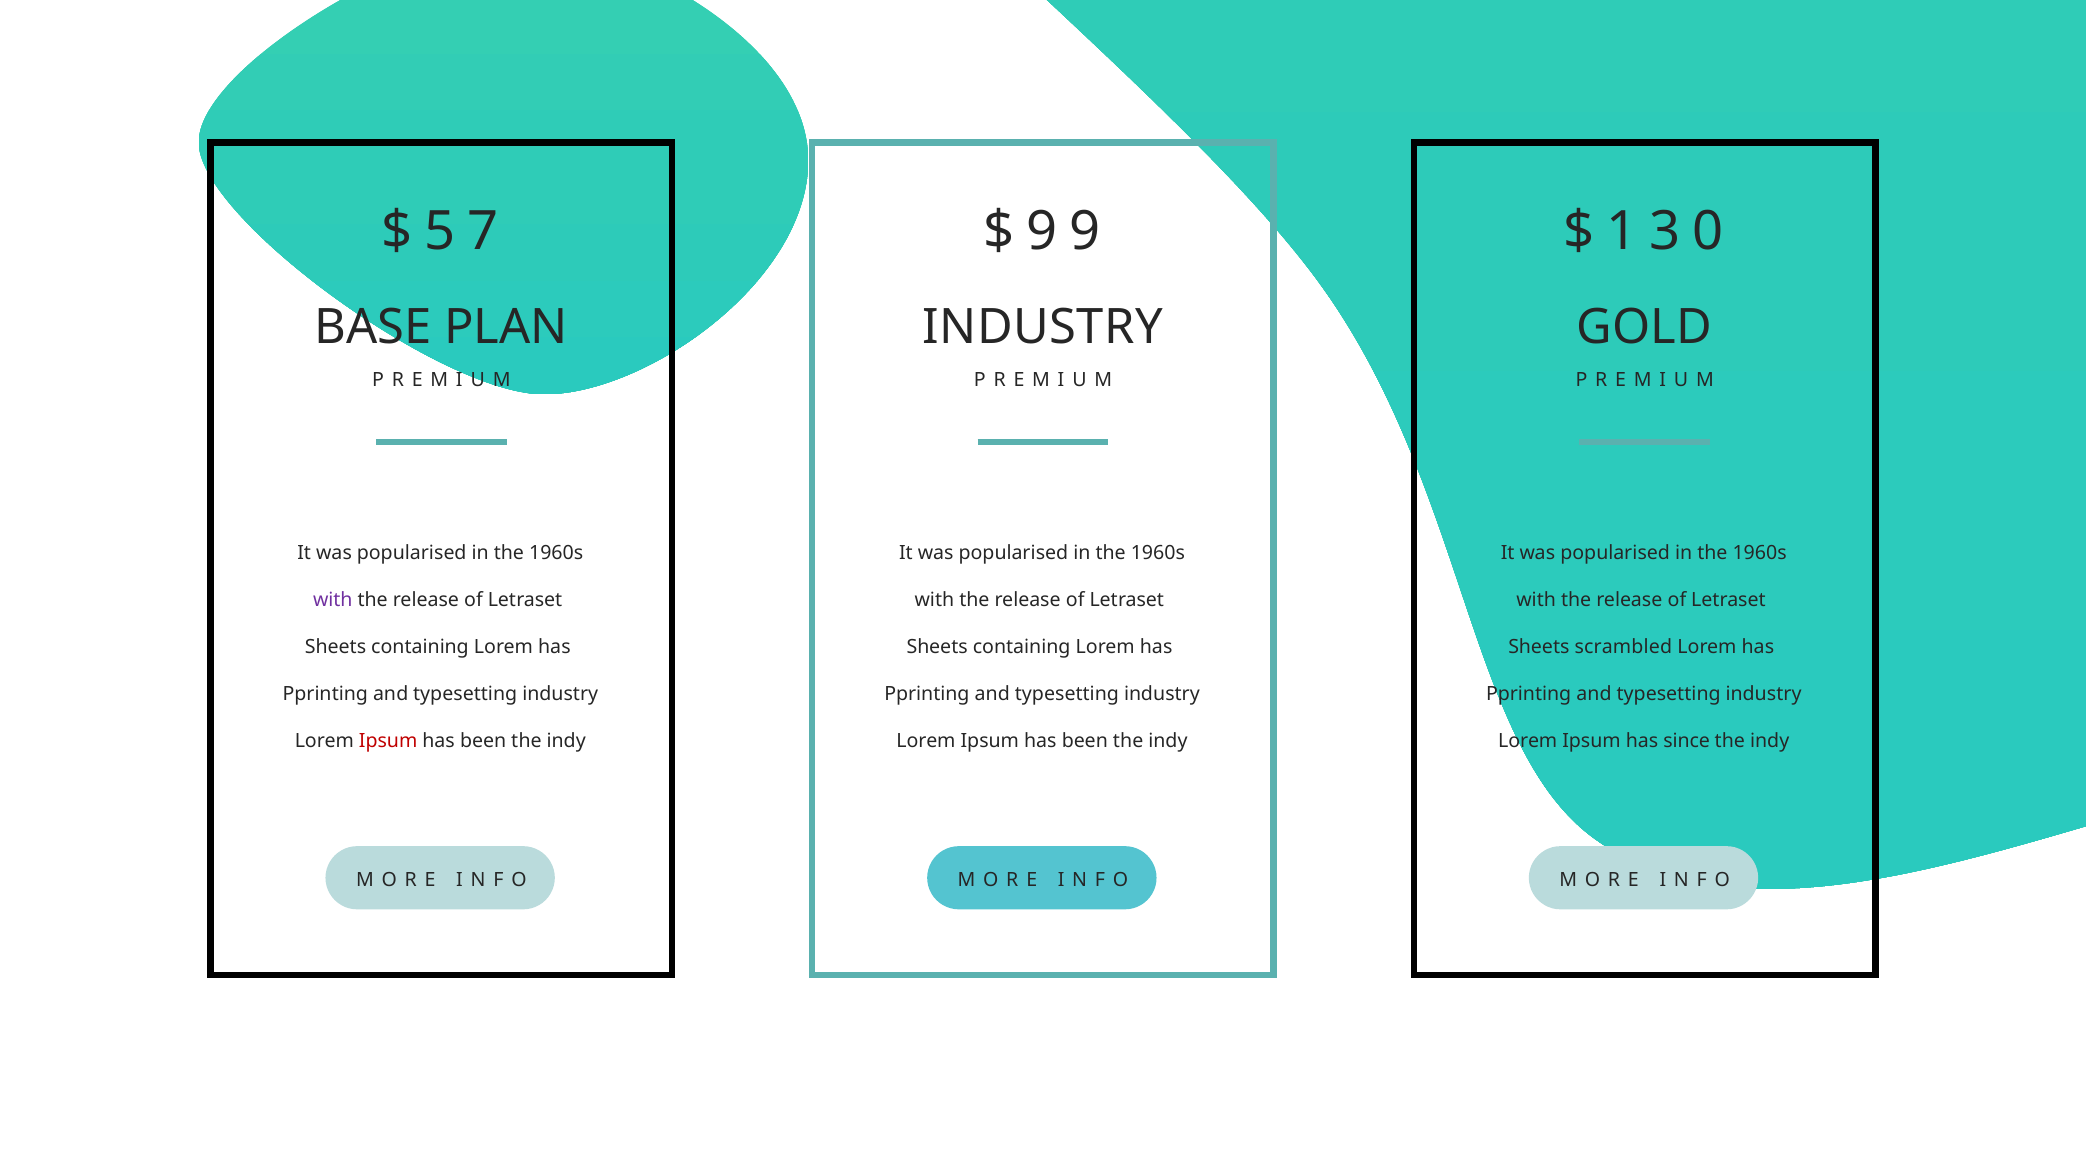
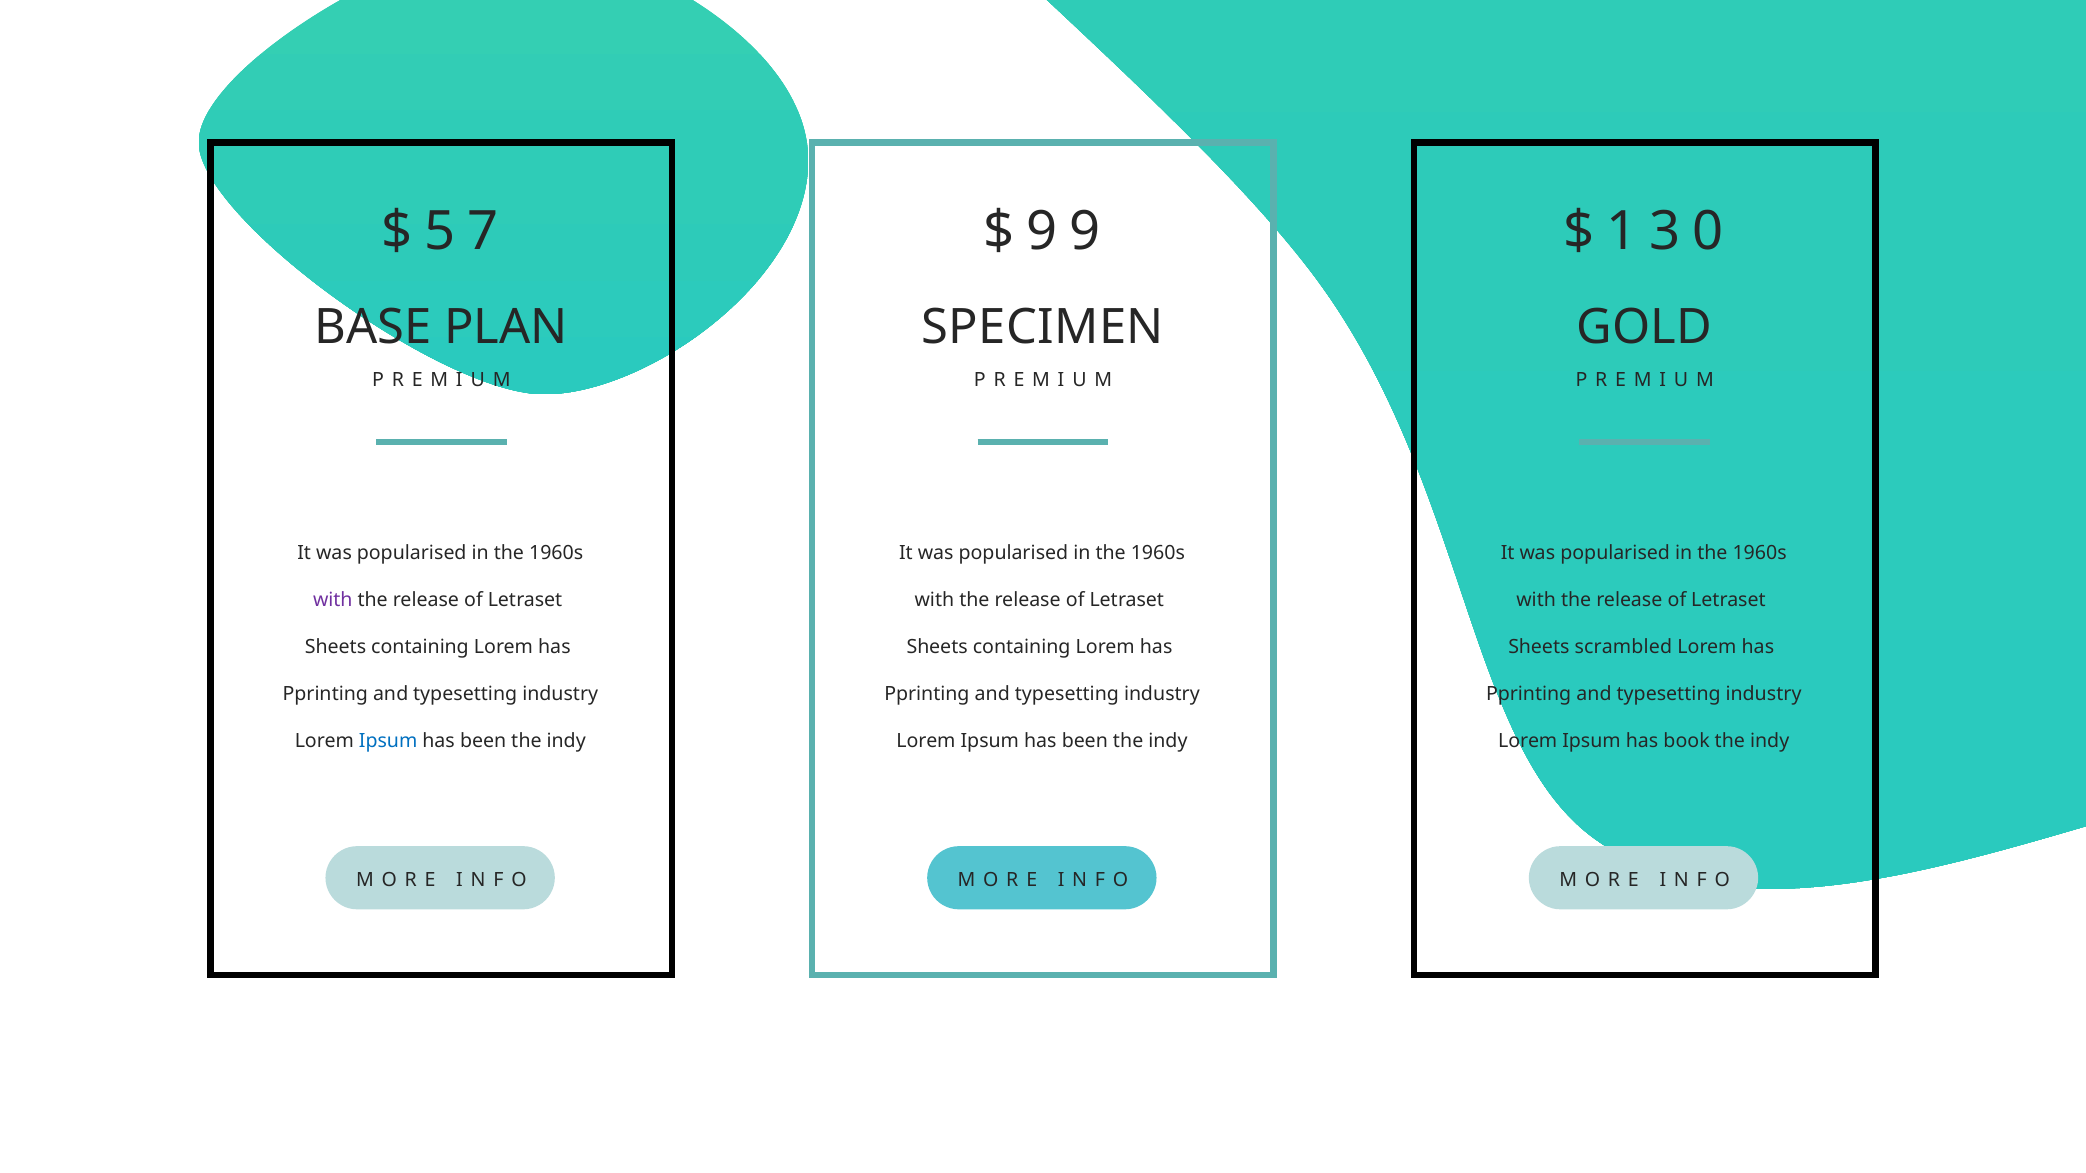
INDUSTRY: INDUSTRY -> SPECIMEN (1043, 327)
Ipsum colour: red -> blue (388, 742)
since: since -> book (1687, 742)
